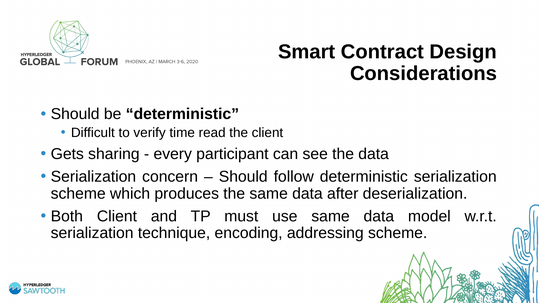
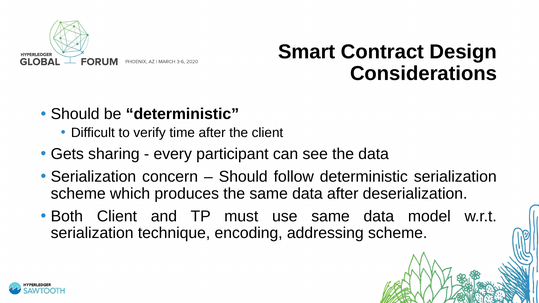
time read: read -> after (212, 133)
